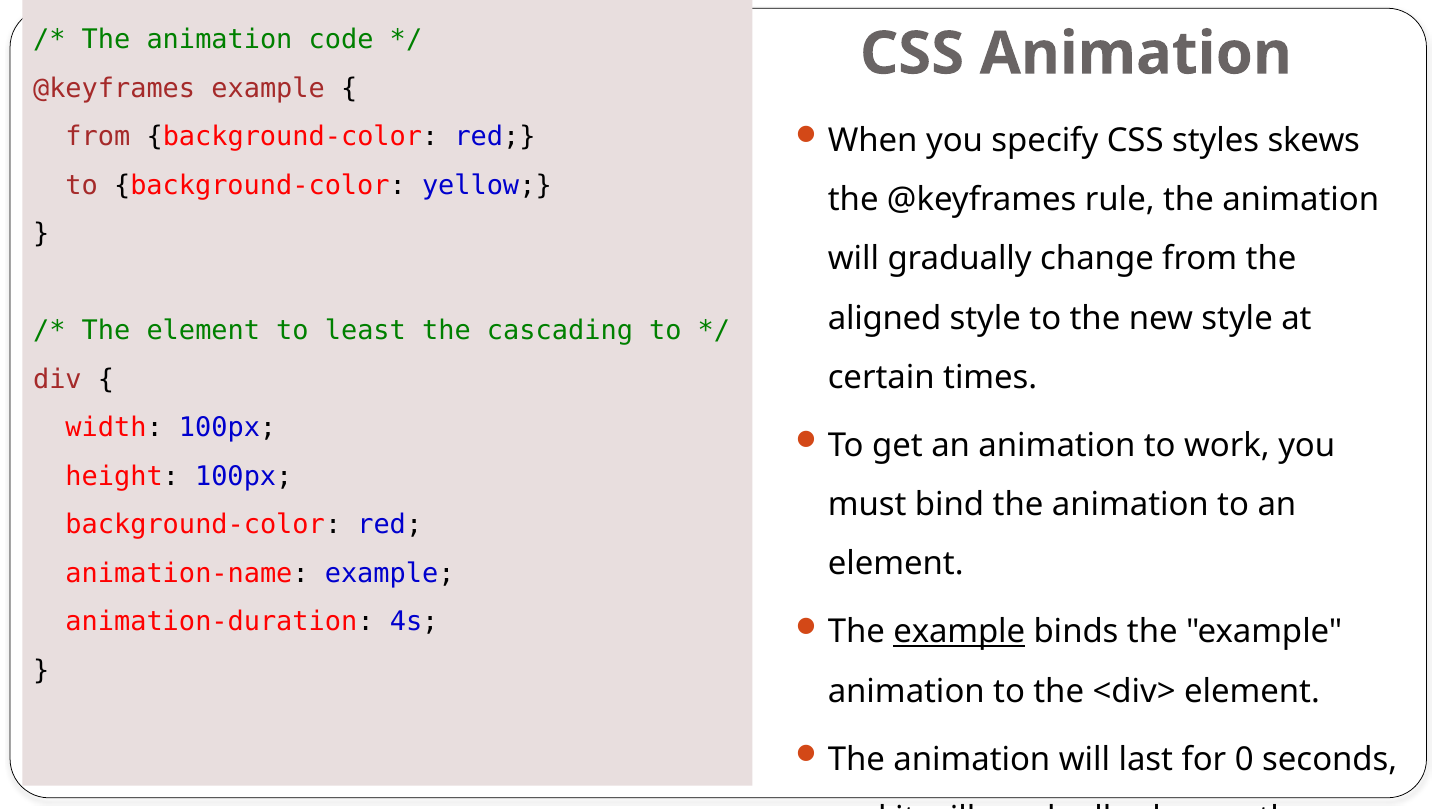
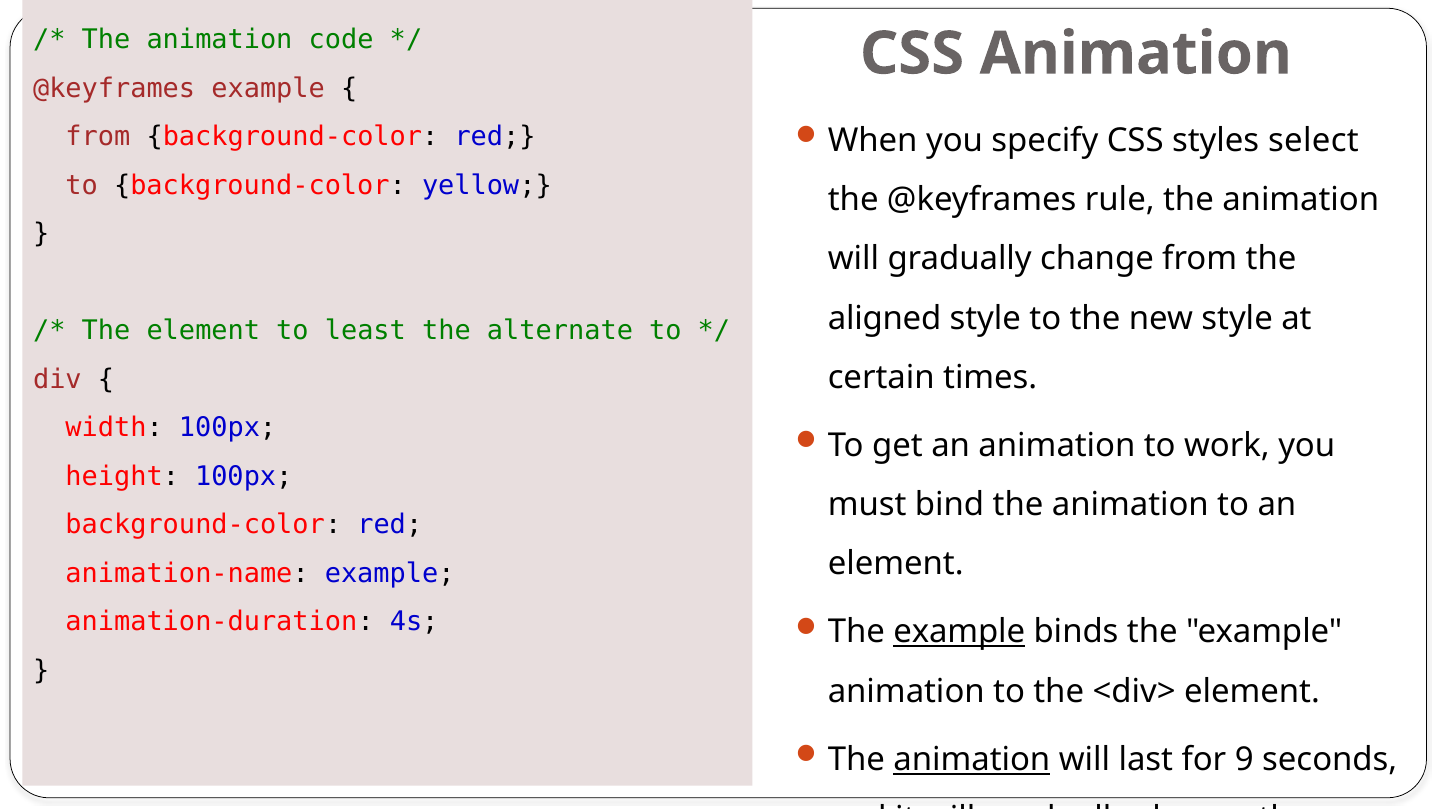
skews: skews -> select (1313, 140)
cascading: cascading -> alternate (560, 331)
animation underline: none -> present (972, 759)
0: 0 -> 9 (1244, 759)
